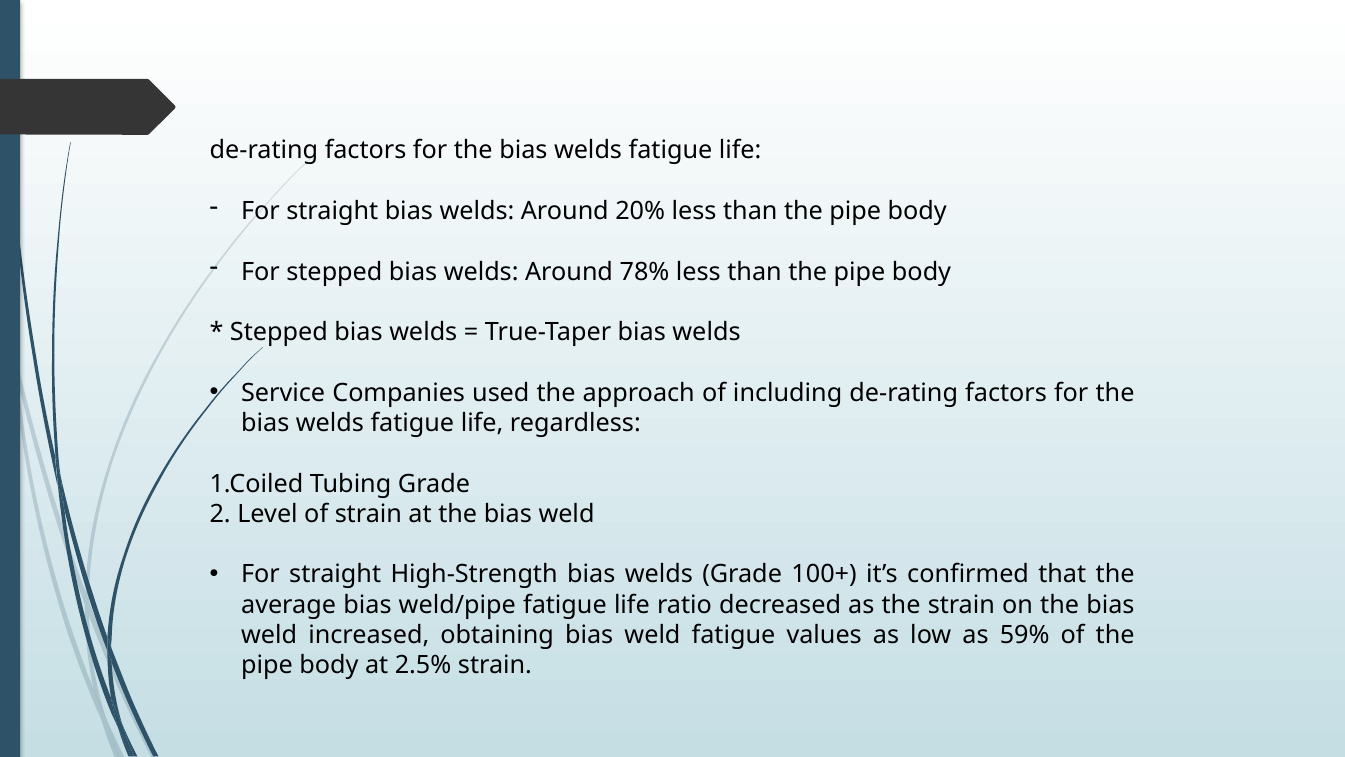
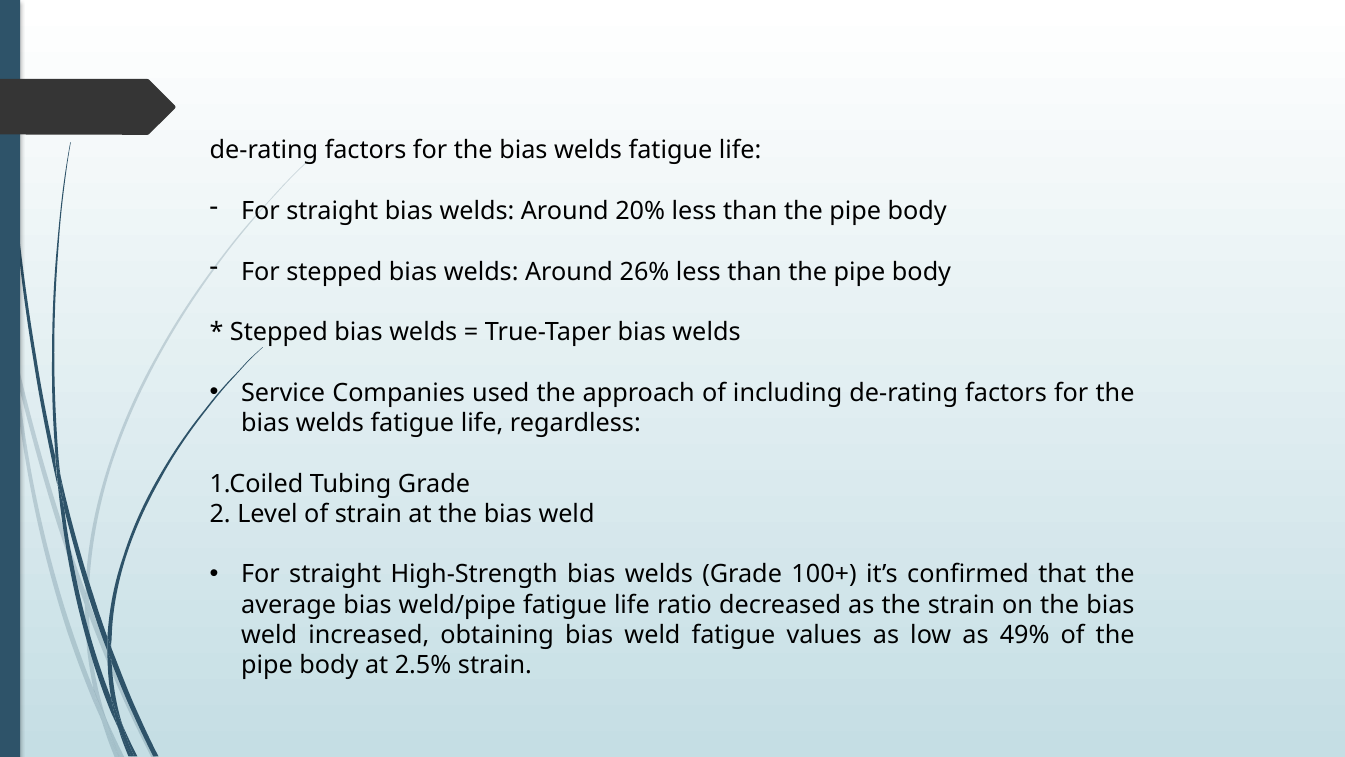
78%: 78% -> 26% (645, 272)
59%: 59% -> 49% (1025, 635)
